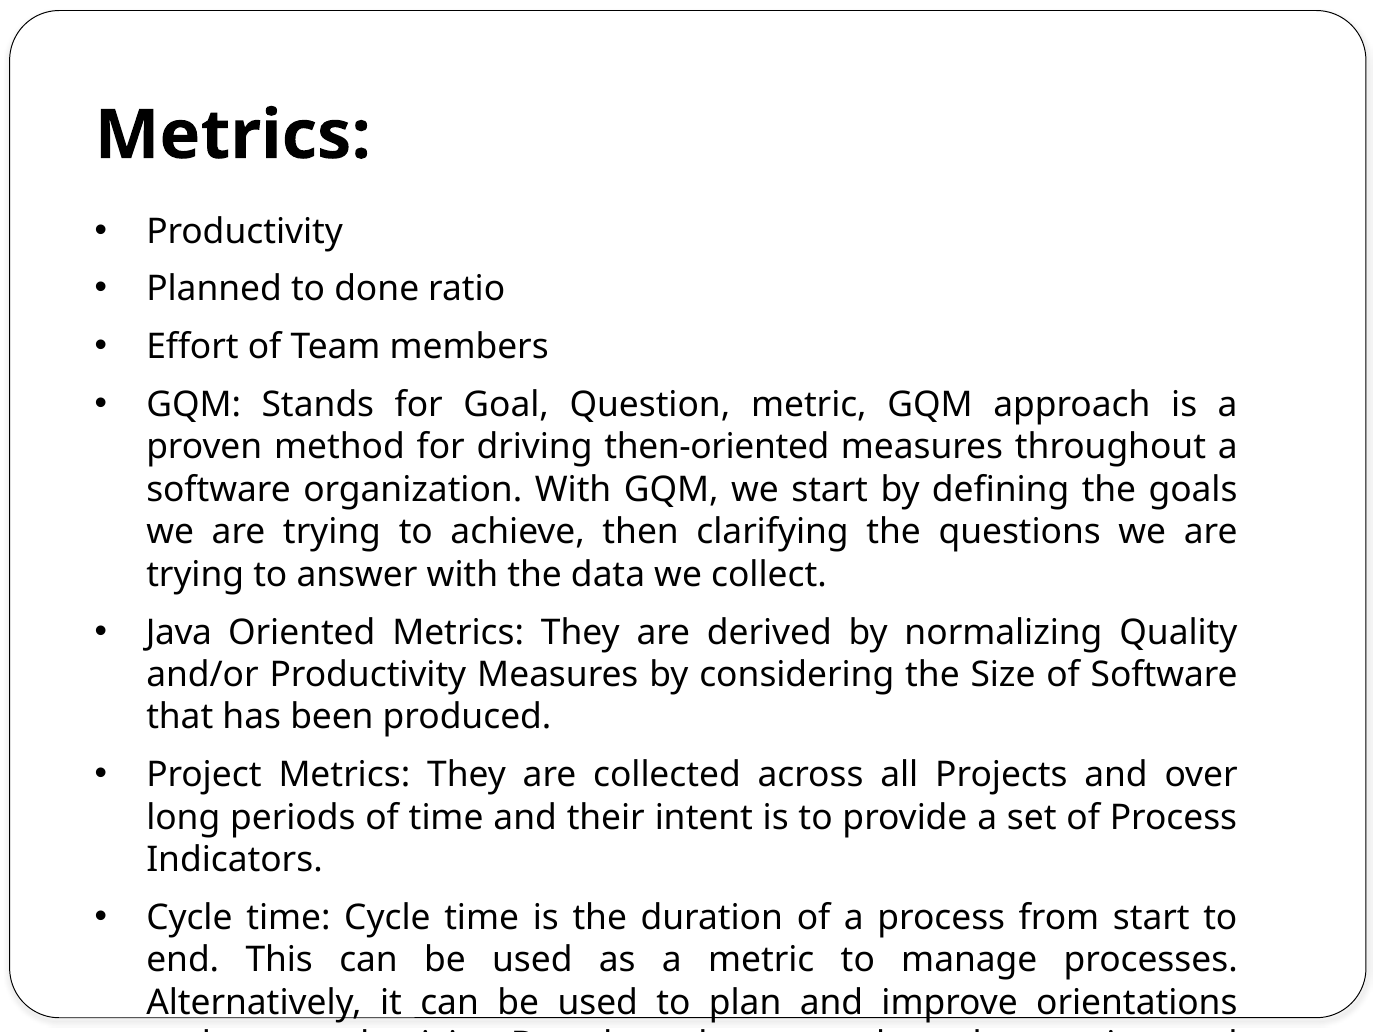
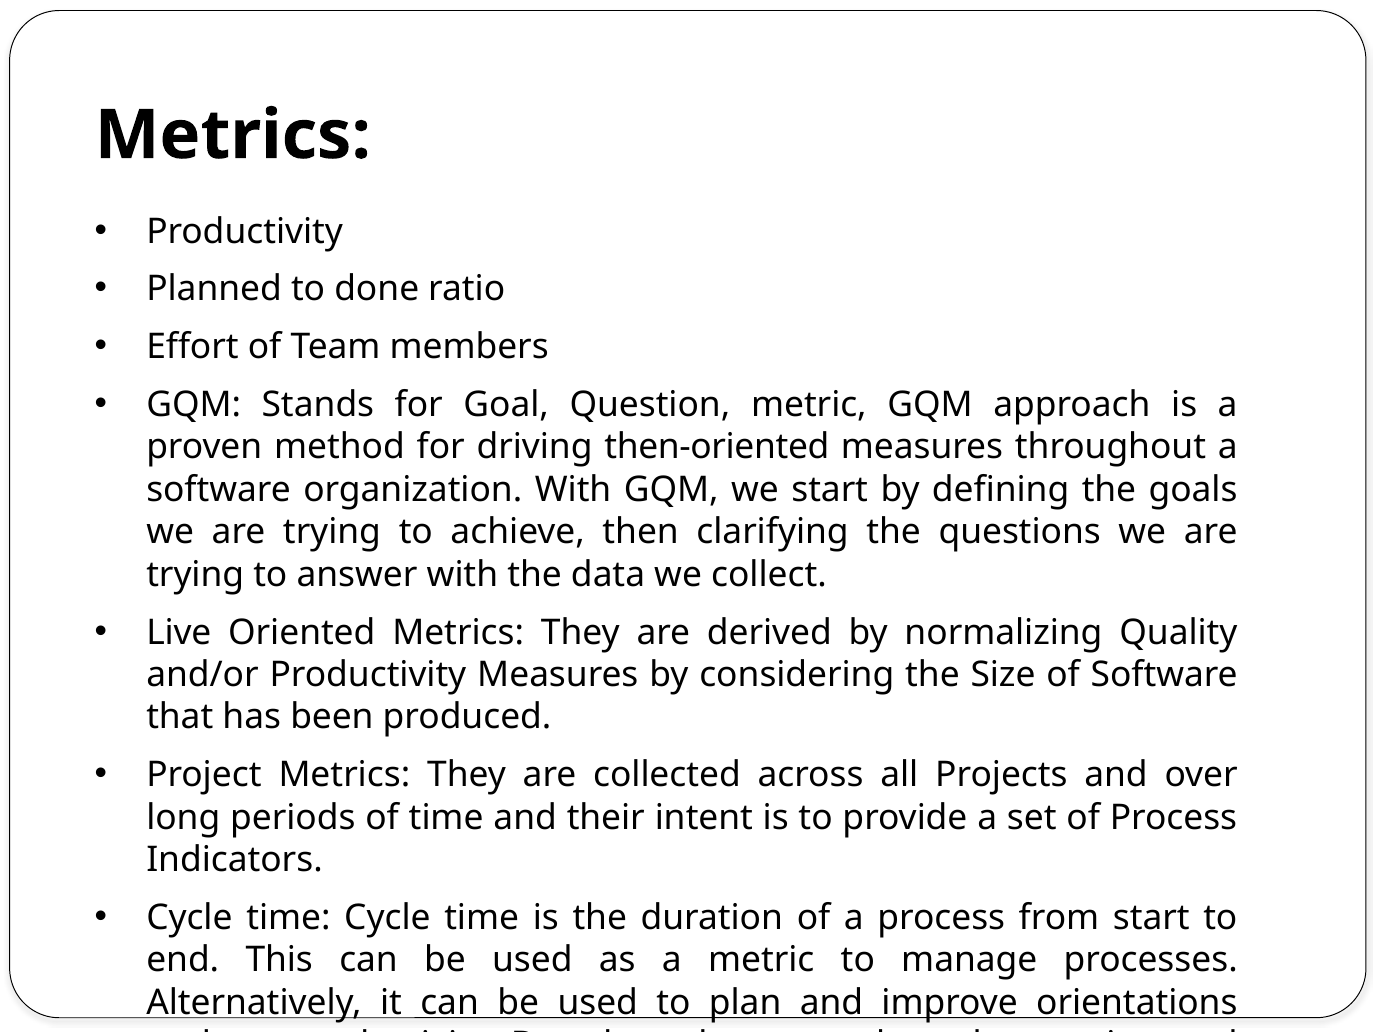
Java: Java -> Live (179, 632)
